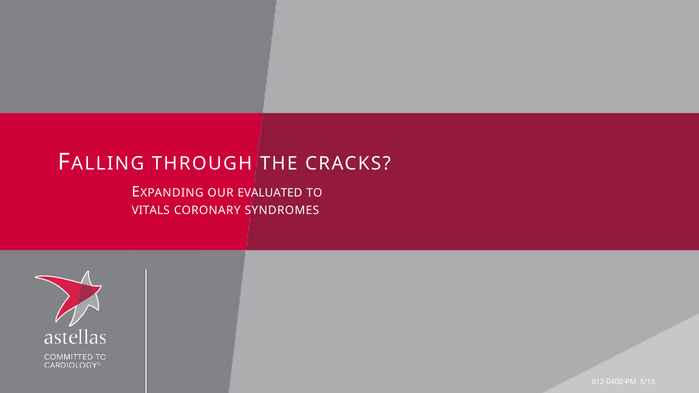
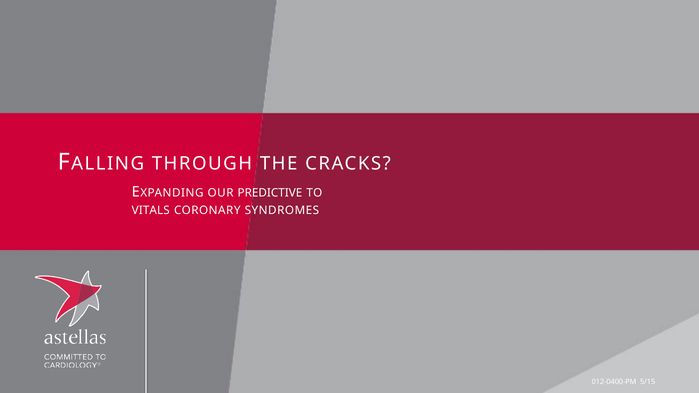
EVALUATED: EVALUATED -> PREDICTIVE (270, 193)
